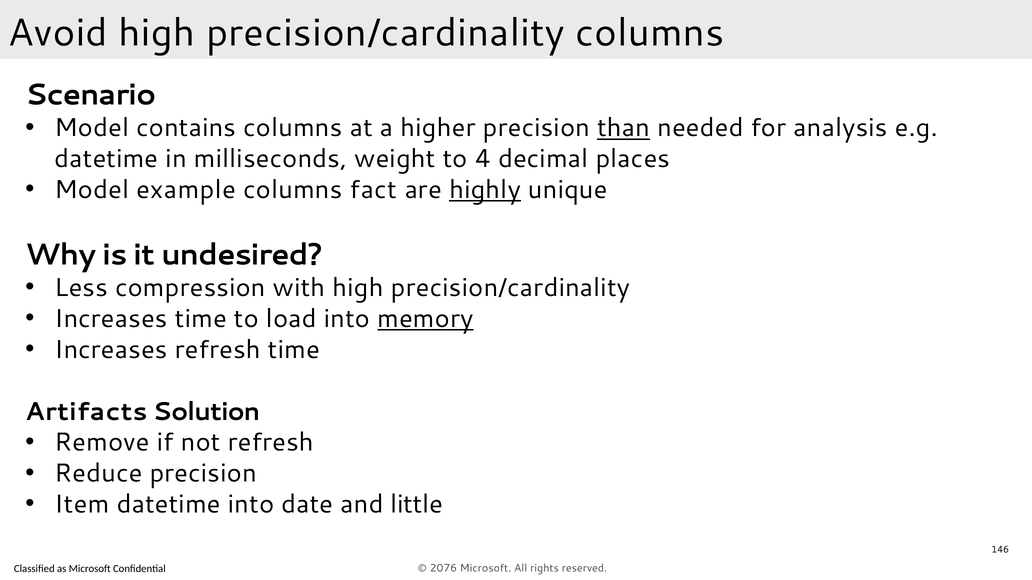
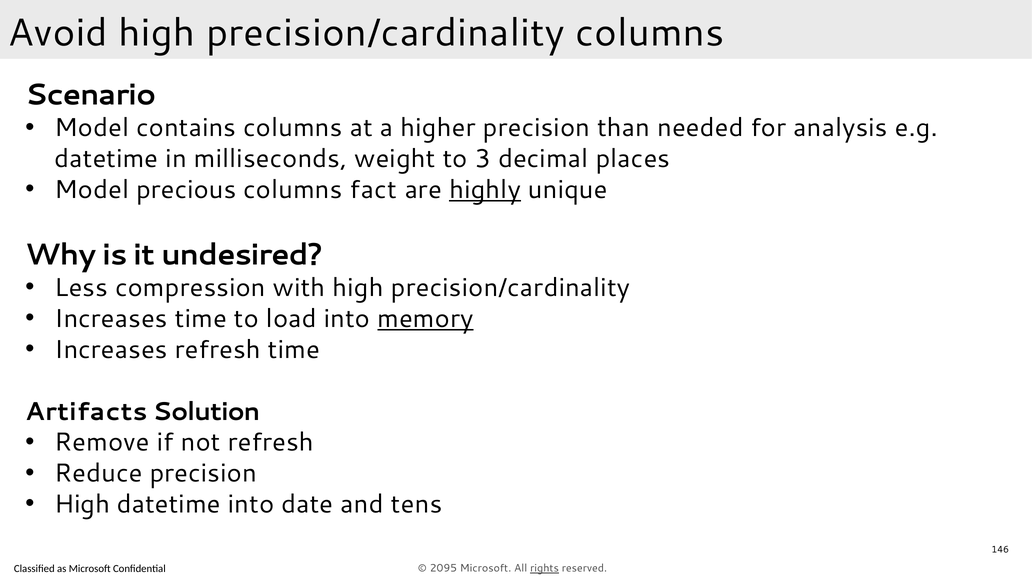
than underline: present -> none (624, 128)
4: 4 -> 3 (483, 159)
example: example -> precious (186, 190)
Item: Item -> High (82, 505)
little: little -> tens (417, 505)
2076: 2076 -> 2095 (443, 569)
rights underline: none -> present (545, 569)
